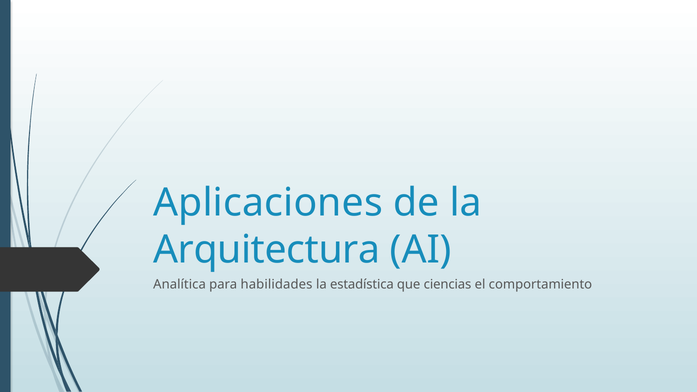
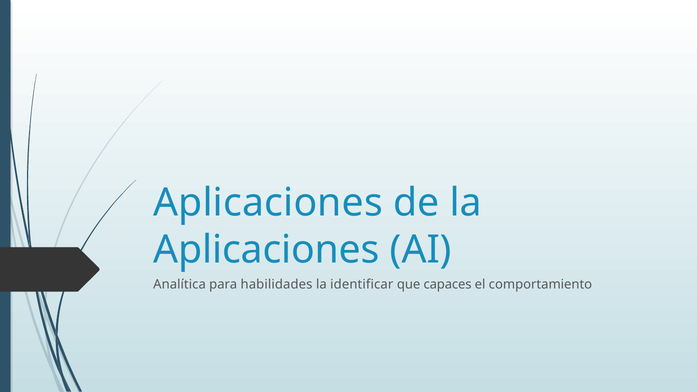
Arquitectura: Arquitectura -> Aplicaciones (266, 250)
estadística: estadística -> identificar (362, 284)
ciencias: ciencias -> capaces (448, 284)
